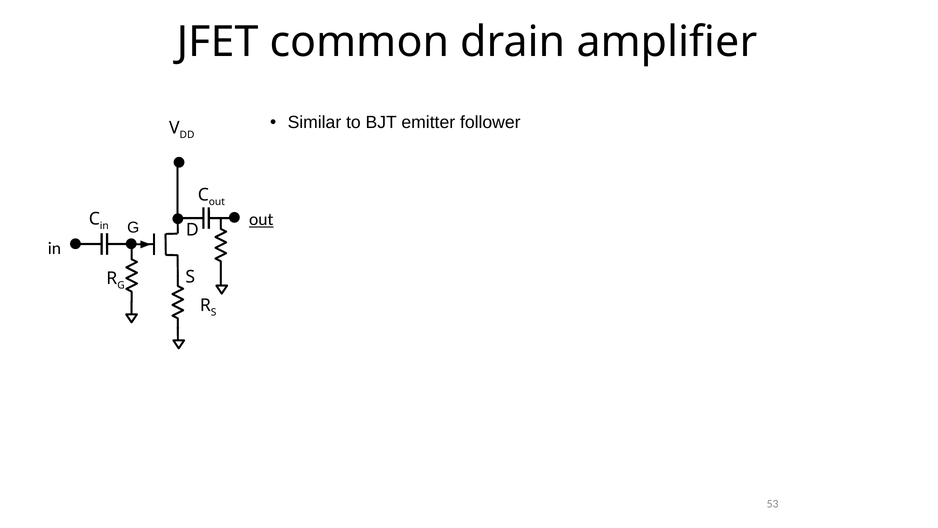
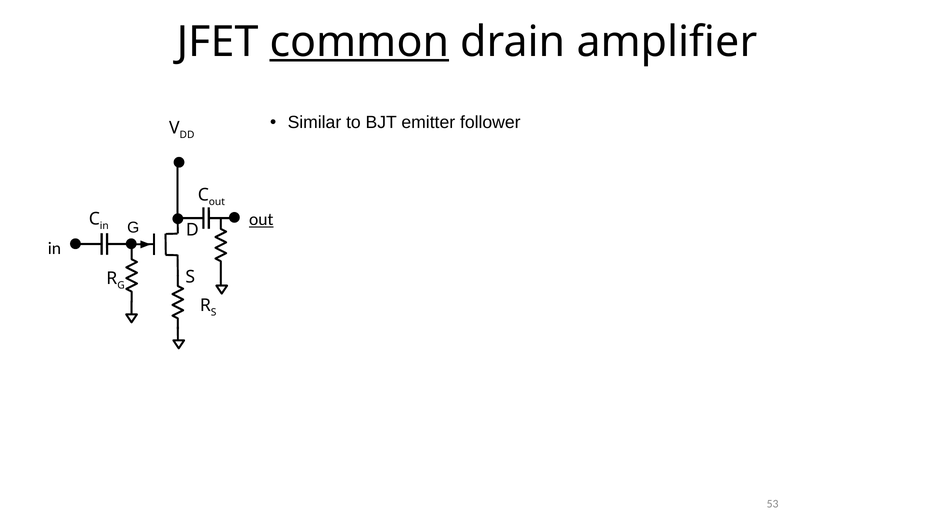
common underline: none -> present (359, 42)
